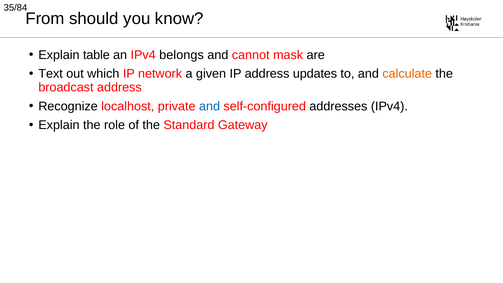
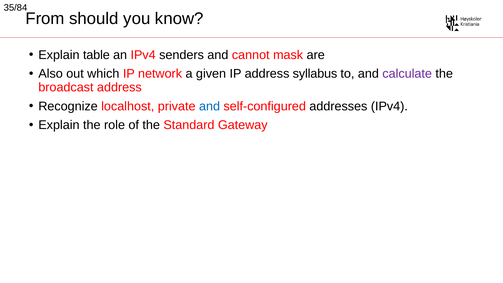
belongs: belongs -> senders (182, 55)
Text: Text -> Also (51, 74)
updates: updates -> syllabus (315, 74)
calculate colour: orange -> purple (407, 74)
